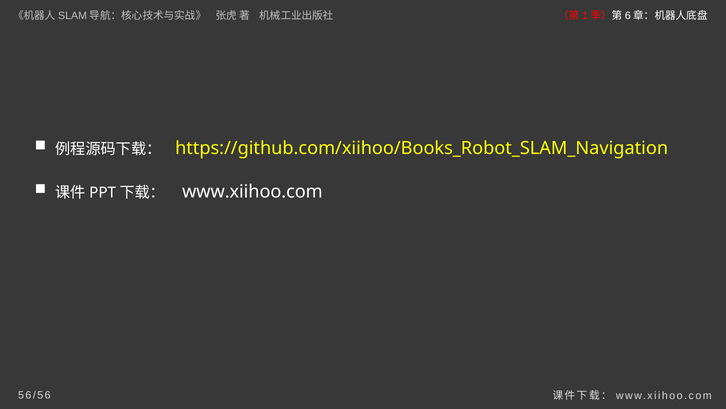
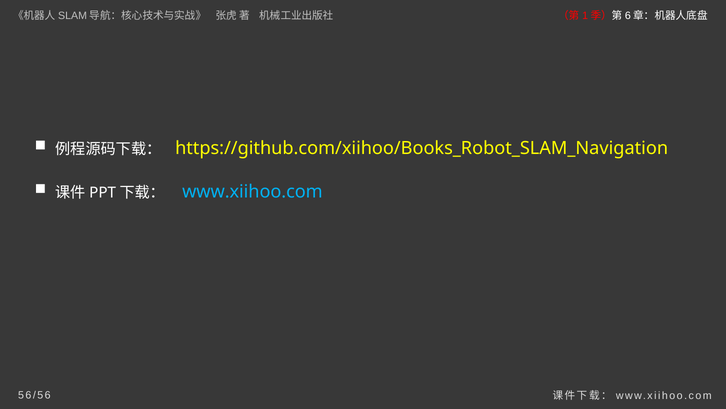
www.xiihoo.com colour: white -> light blue (252, 192)
